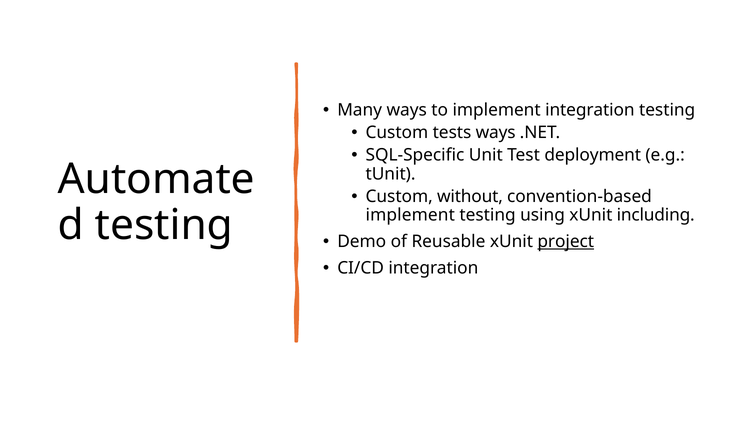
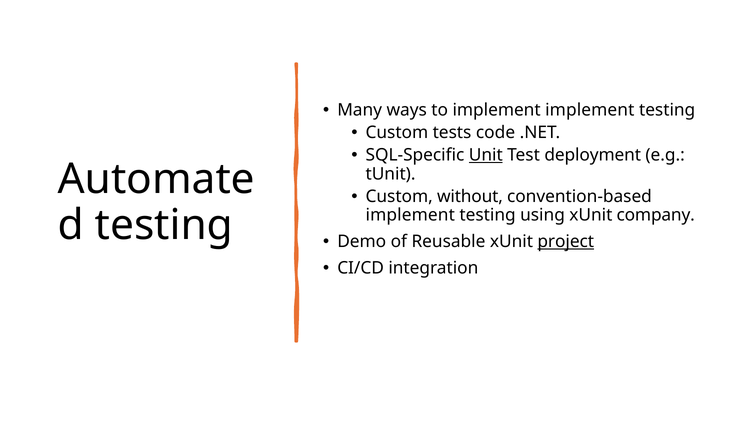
implement integration: integration -> implement (590, 110)
tests ways: ways -> code (496, 133)
Unit underline: none -> present (486, 155)
including: including -> company (656, 215)
